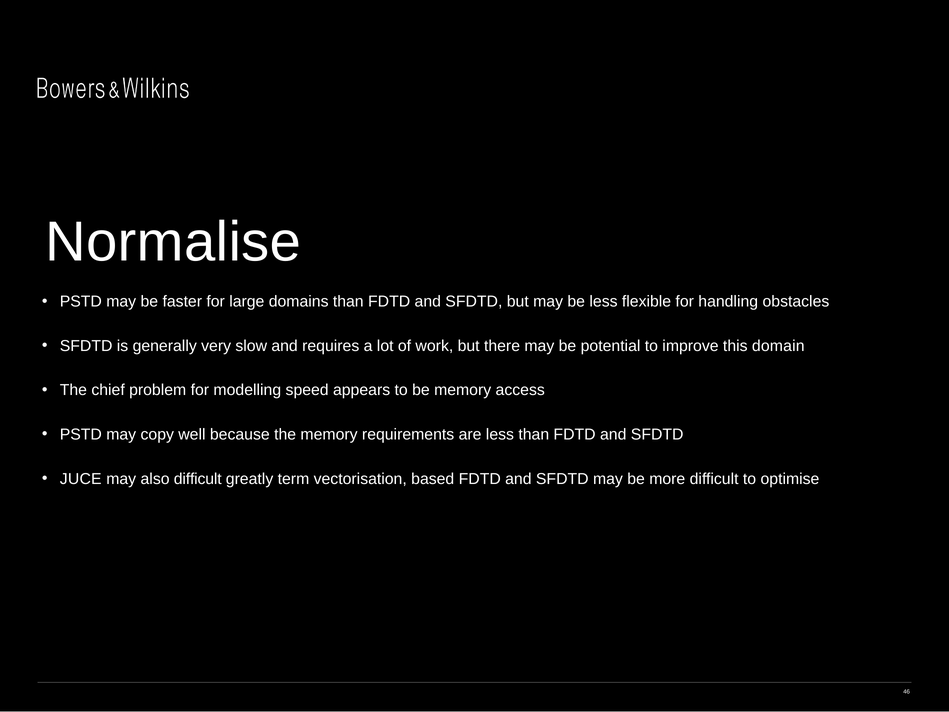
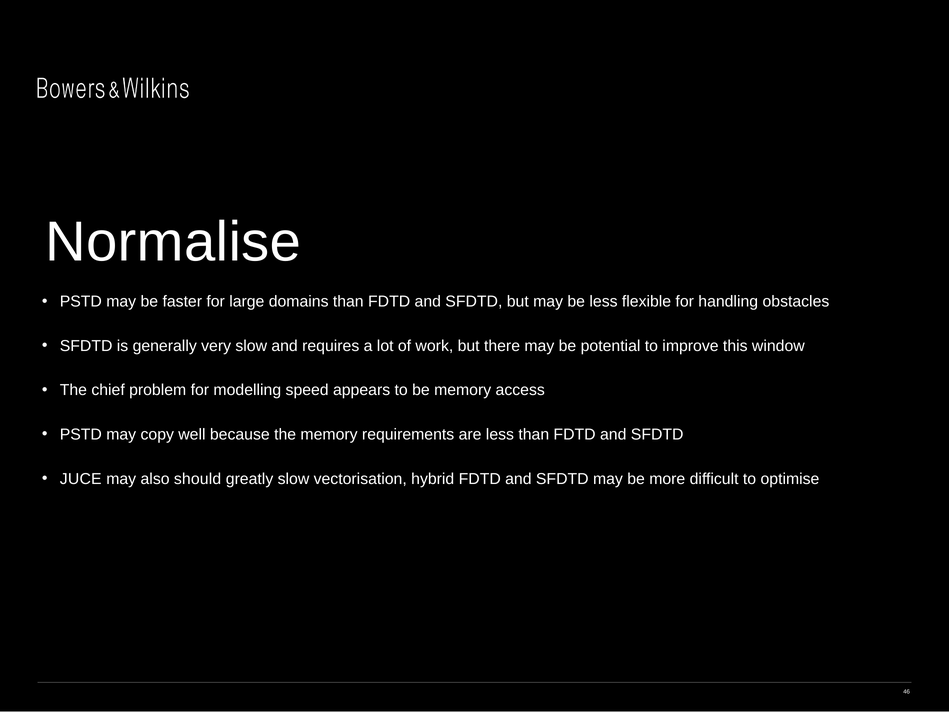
domain: domain -> window (778, 346)
also difficult: difficult -> should (198, 479)
greatly term: term -> slow (293, 479)
based: based -> hybrid (433, 479)
